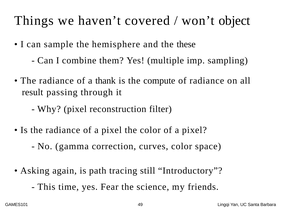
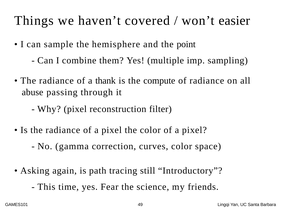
object: object -> easier (234, 21)
these: these -> point (186, 44)
result: result -> abuse (33, 92)
